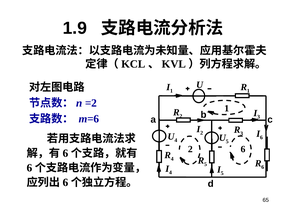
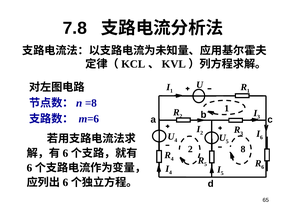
1.9: 1.9 -> 7.8 (75, 28)
=2: =2 -> =8 (91, 103)
2 6: 6 -> 8 (243, 150)
